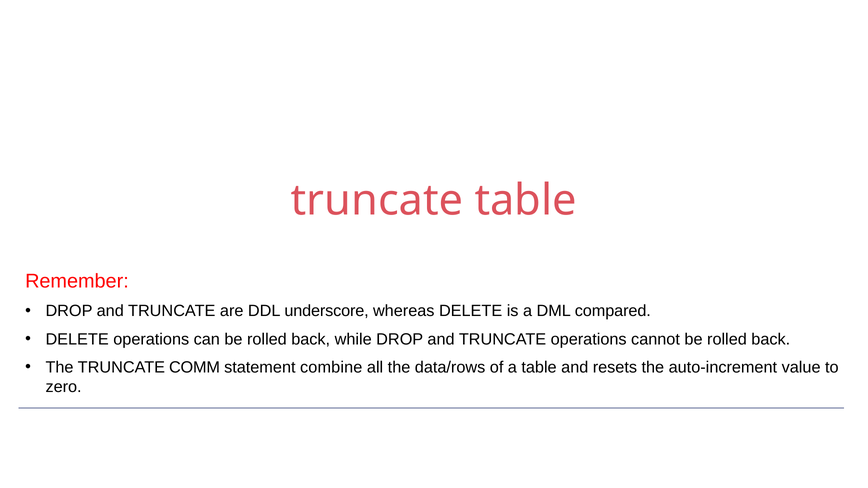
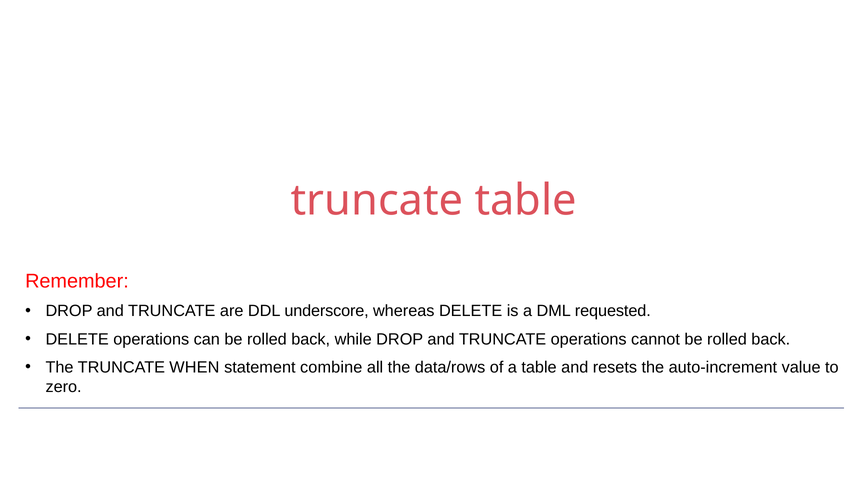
compared: compared -> requested (613, 311)
COMM: COMM -> WHEN (194, 368)
